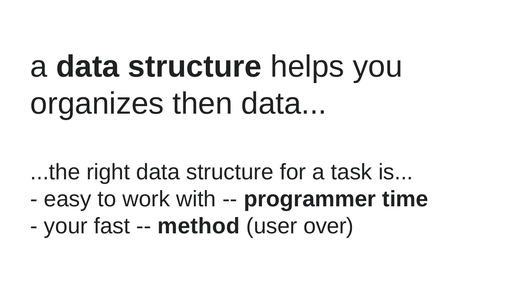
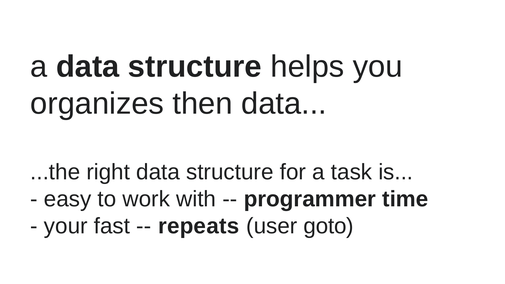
method: method -> repeats (199, 226)
over: over -> goto (329, 226)
